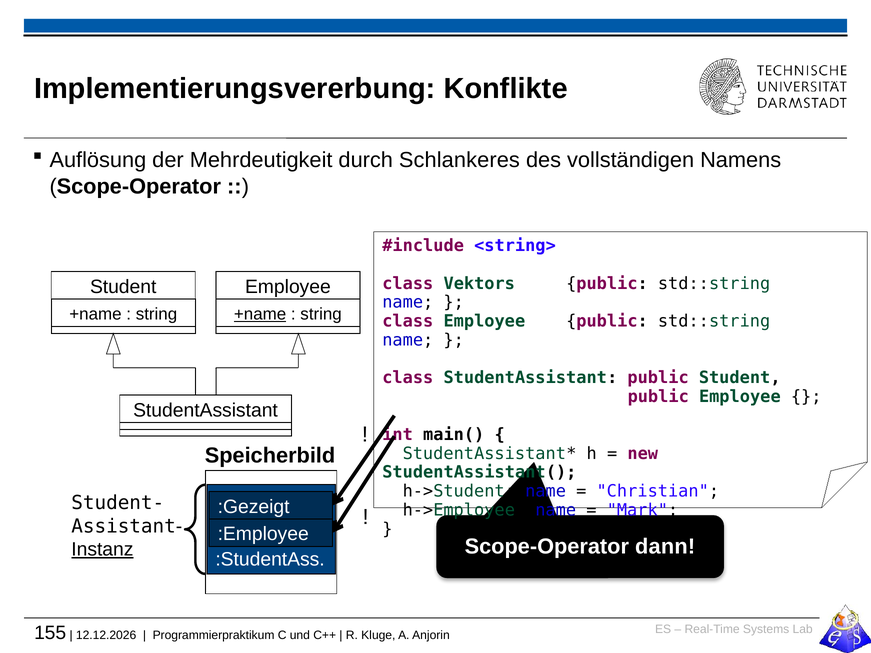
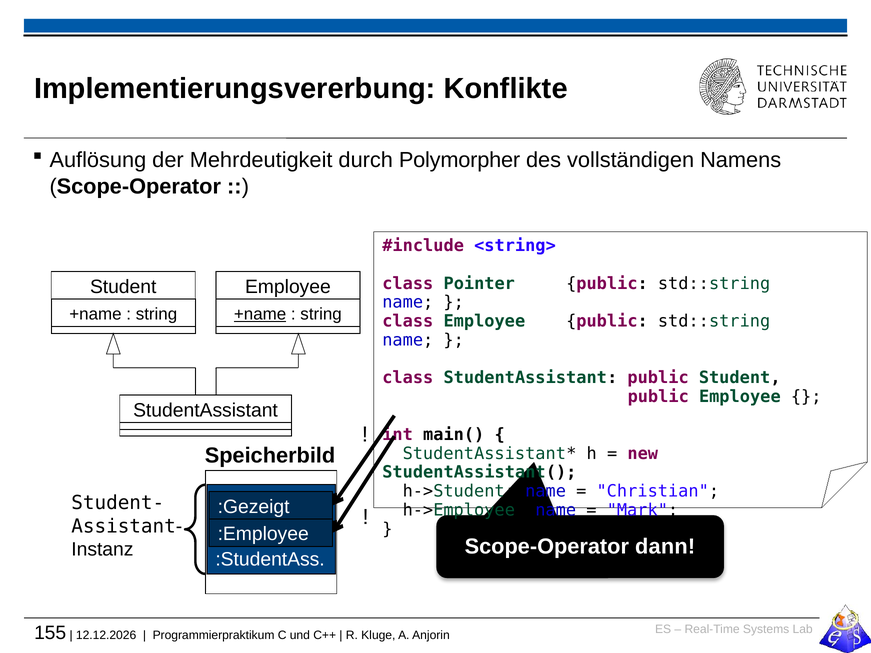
Schlankeres: Schlankeres -> Polymorpher (460, 160)
Vektors: Vektors -> Pointer (479, 284)
Instanz underline: present -> none (102, 550)
